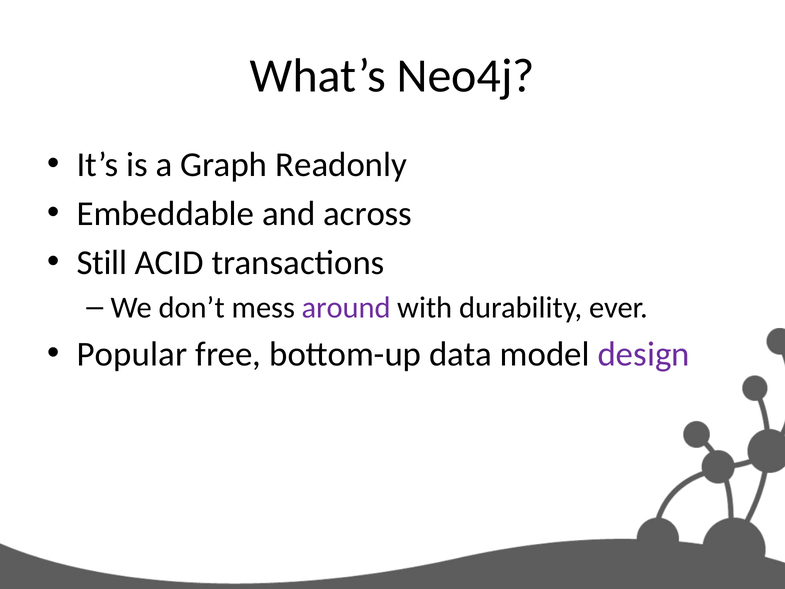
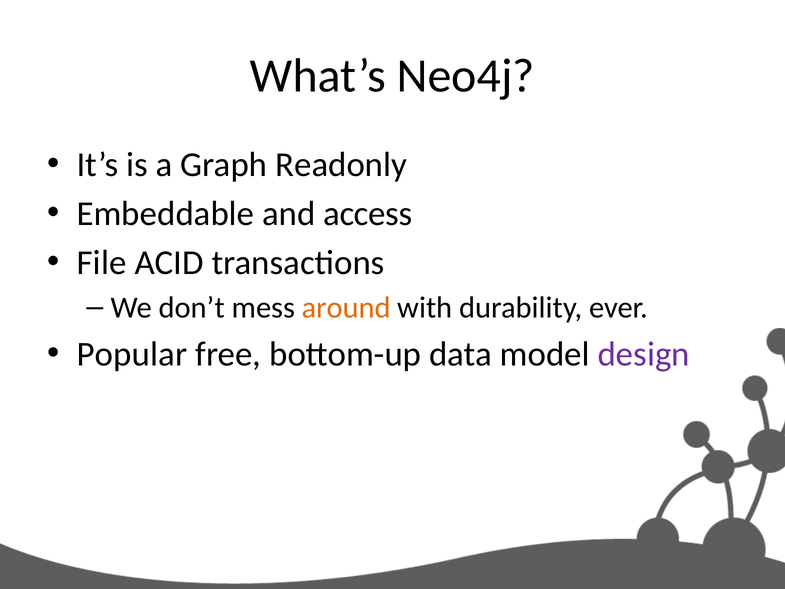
across: across -> access (368, 214)
Still: Still -> File (102, 262)
around colour: purple -> orange (346, 308)
